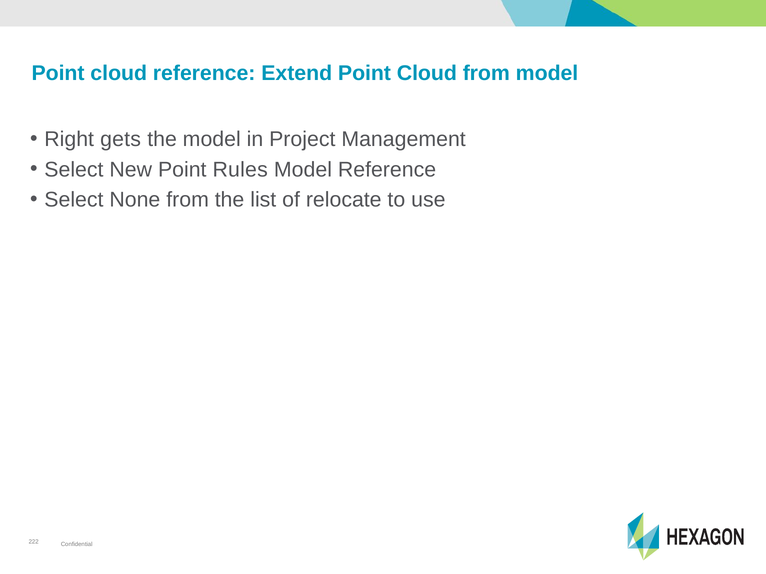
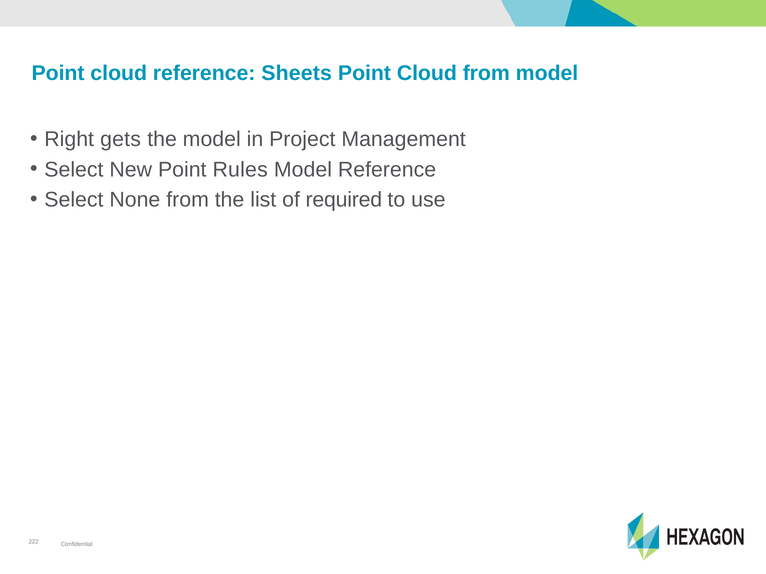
Extend: Extend -> Sheets (297, 73)
relocate: relocate -> required (344, 200)
